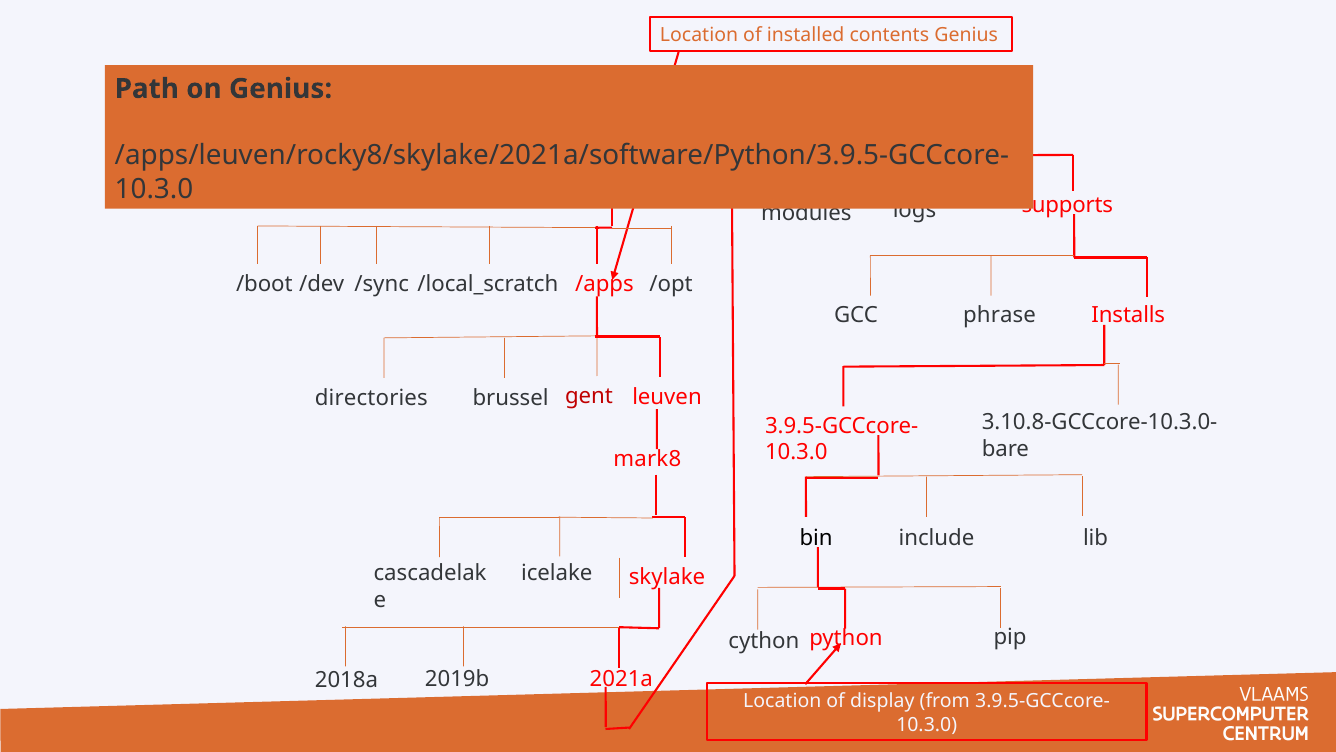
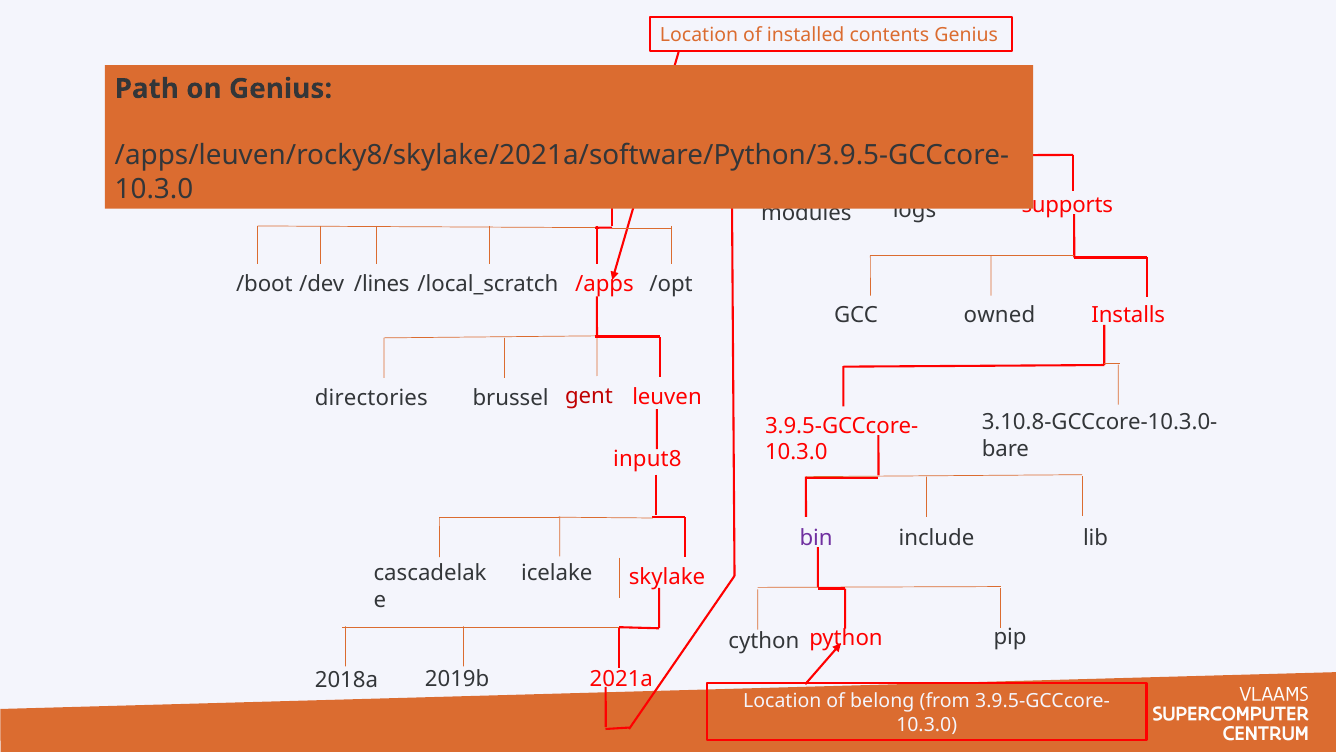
/sync: /sync -> /lines (382, 284)
phrase: phrase -> owned (999, 315)
mark8: mark8 -> input8 (647, 459)
bin colour: black -> purple (816, 538)
display: display -> belong (882, 701)
